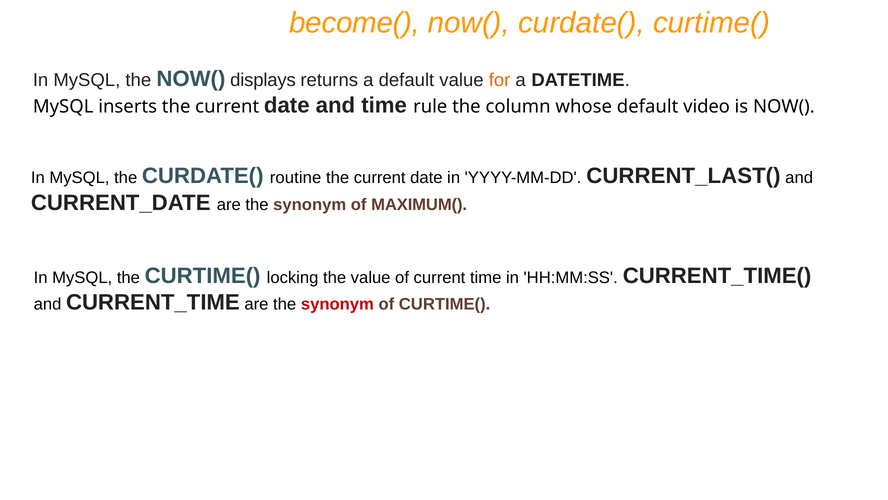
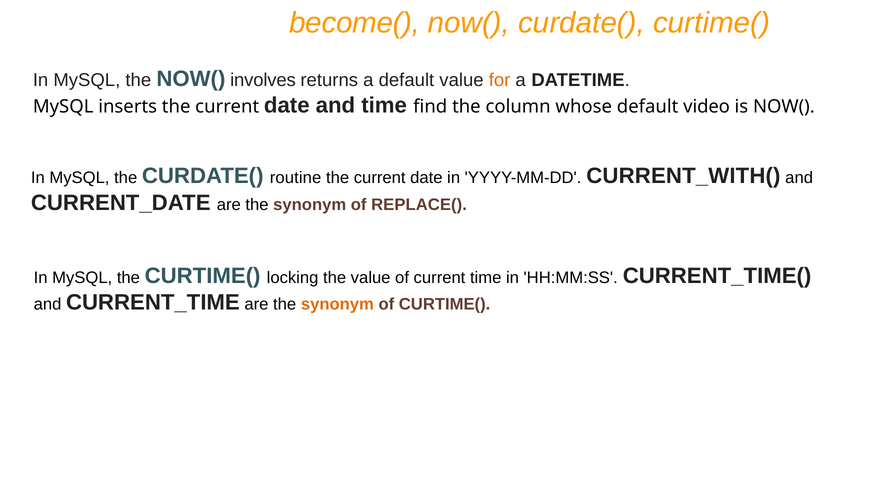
displays: displays -> involves (263, 80)
rule: rule -> find (430, 107)
CURRENT_LAST(: CURRENT_LAST( -> CURRENT_WITH( (683, 176)
MAXIMUM(: MAXIMUM( -> REPLACE( (419, 204)
synonym colour: red -> orange (337, 304)
